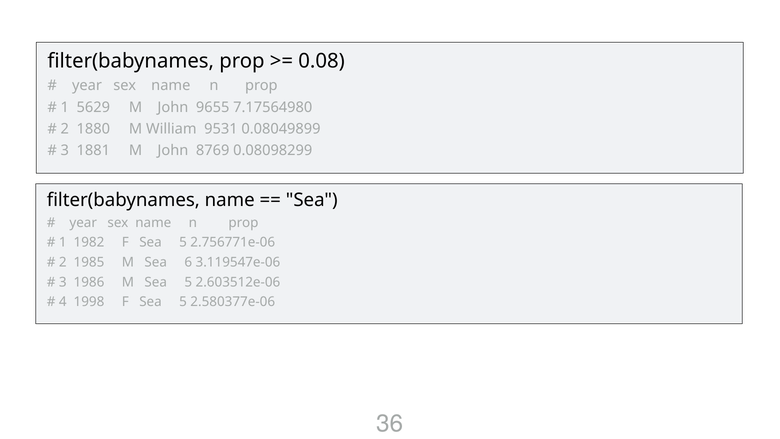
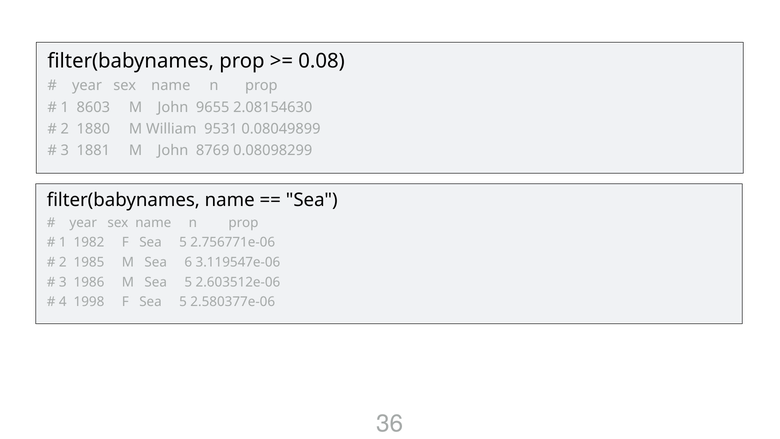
5629: 5629 -> 8603 (93, 107)
7.17564980: 7.17564980 -> 2.08154630 (273, 107)
